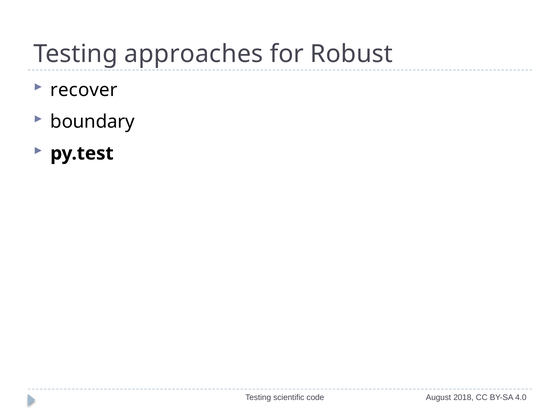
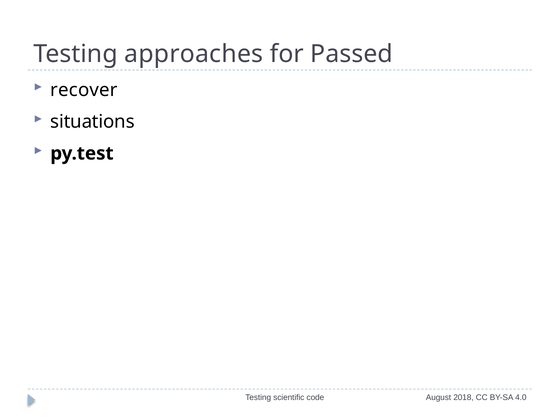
Robust: Robust -> Passed (352, 54)
boundary: boundary -> situations (92, 122)
